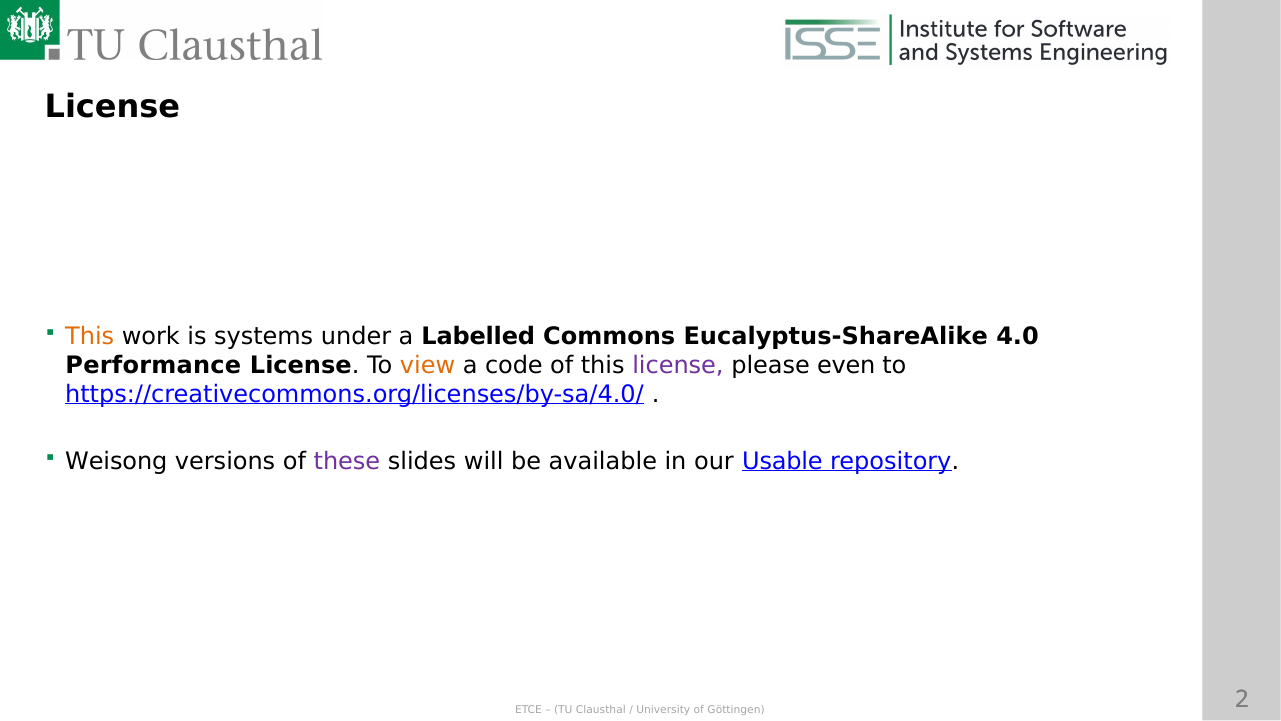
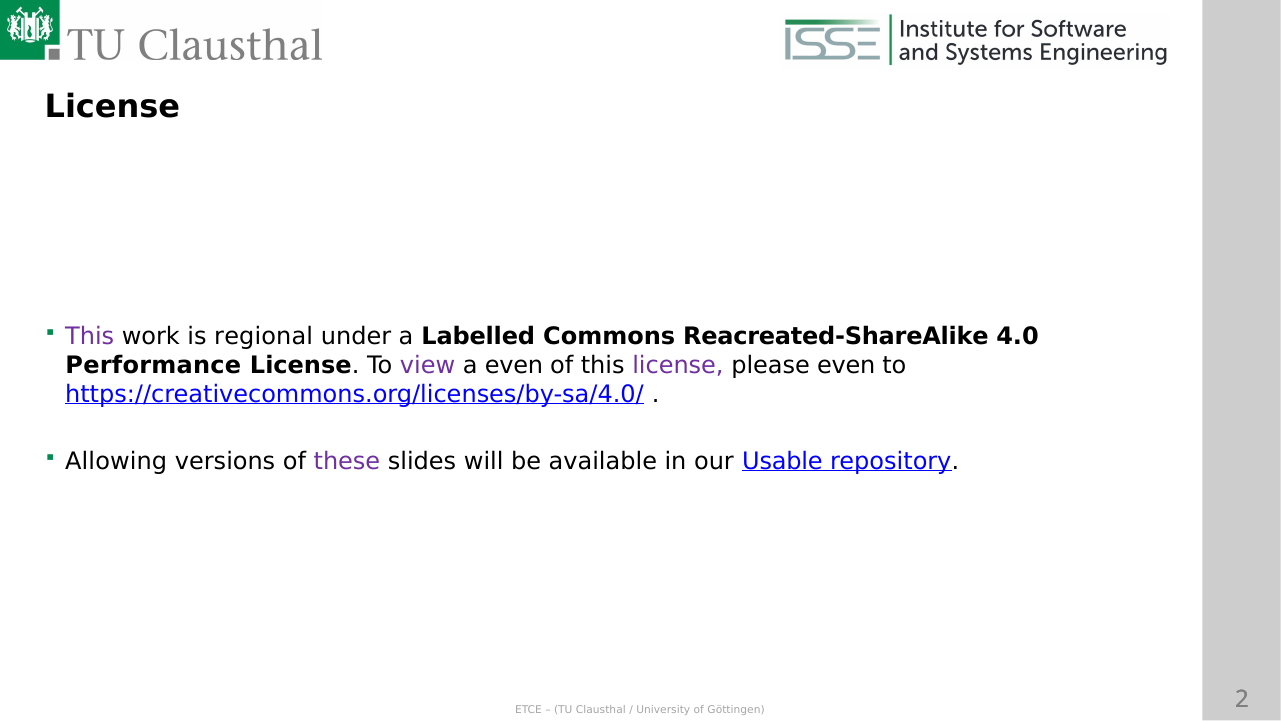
This colour: orange -> purple (90, 337)
systems: systems -> regional (264, 337)
Eucalyptus-ShareAlike: Eucalyptus-ShareAlike -> Reacreated-ShareAlike (836, 337)
view colour: orange -> purple (428, 365)
a code: code -> even (514, 365)
Weisong: Weisong -> Allowing (116, 461)
